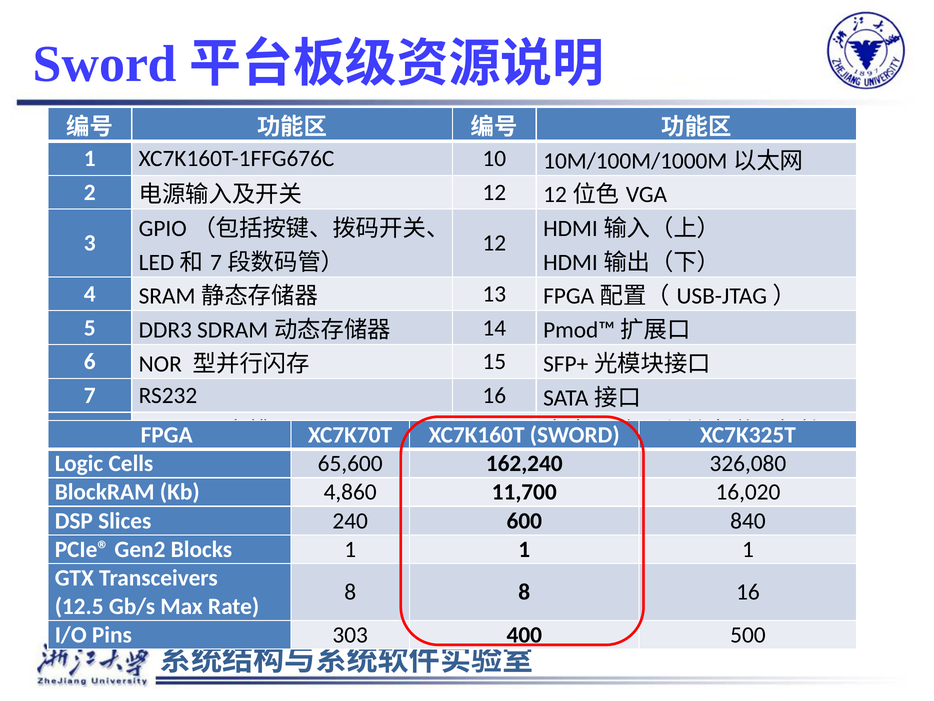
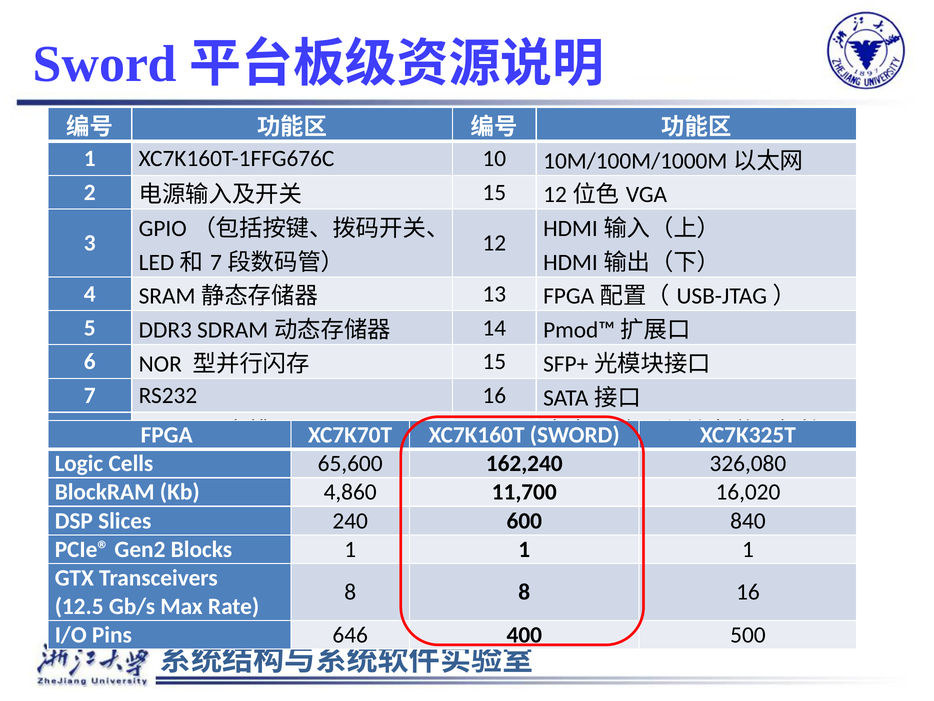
12: 12 -> 15 (494, 192)
303: 303 -> 646 (350, 635)
